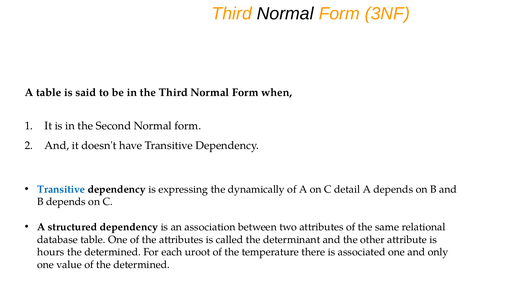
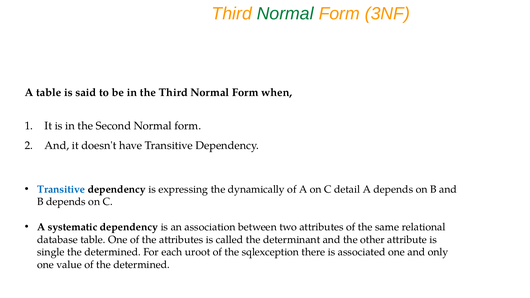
Normal colour: black -> green (285, 14)
structured: structured -> systematic (73, 227)
hours: hours -> single (51, 252)
temperature: temperature -> sqlexception (270, 252)
